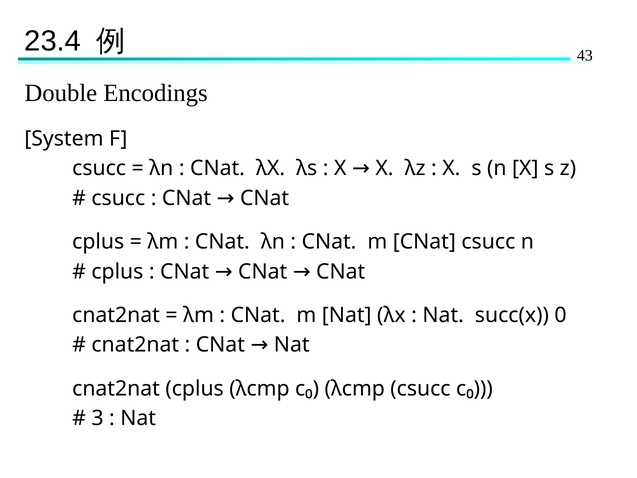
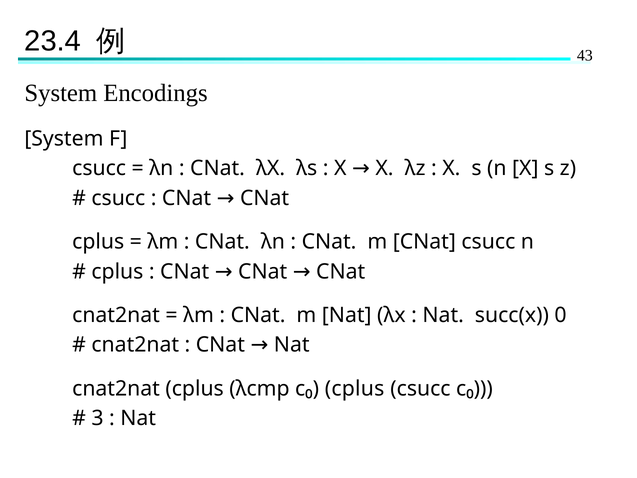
Double: Double -> System (61, 93)
c₀ λcmp: λcmp -> cplus (355, 389)
